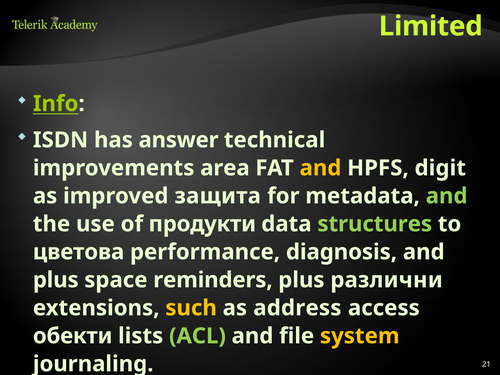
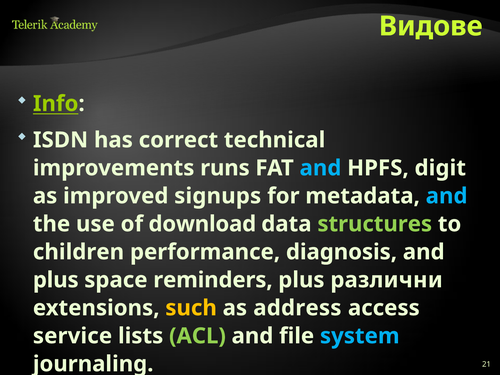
Limited: Limited -> Видове (431, 26)
answer: answer -> correct (178, 140)
area: area -> runs (225, 168)
and colour: yellow -> light blue (320, 168)
защита: защита -> signups (218, 196)
and colour: light green -> light blue (447, 196)
продукти: продукти -> download (202, 224)
цветова: цветова -> children (78, 252)
обекти: обекти -> service (73, 336)
system colour: yellow -> light blue (360, 336)
